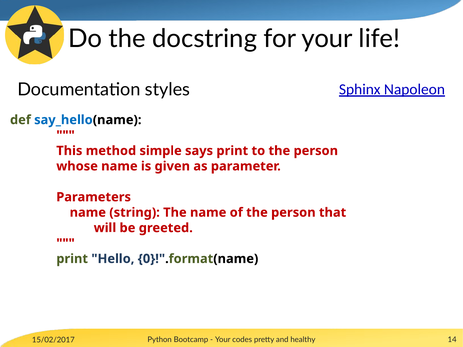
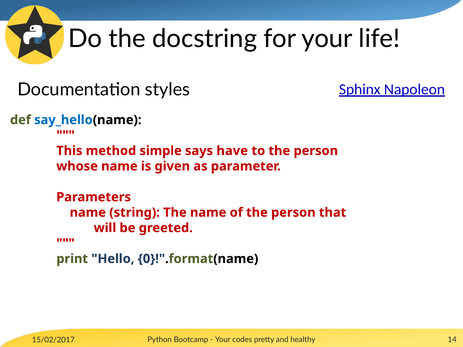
says print: print -> have (232, 151)
